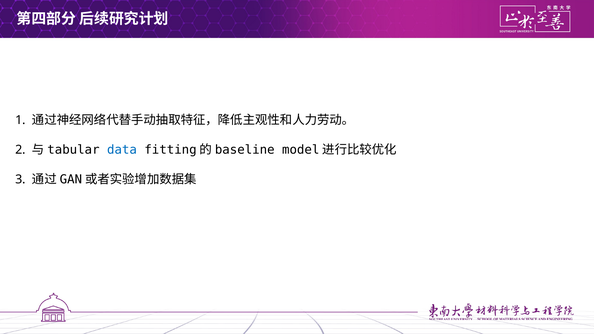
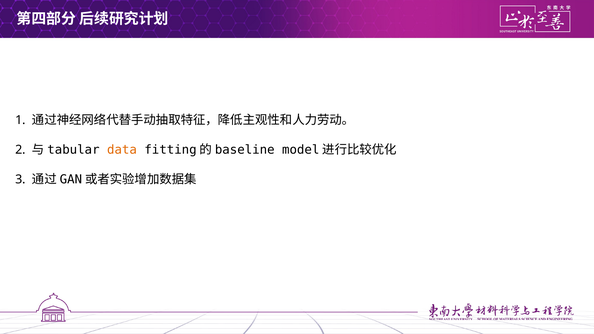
data colour: blue -> orange (122, 150)
